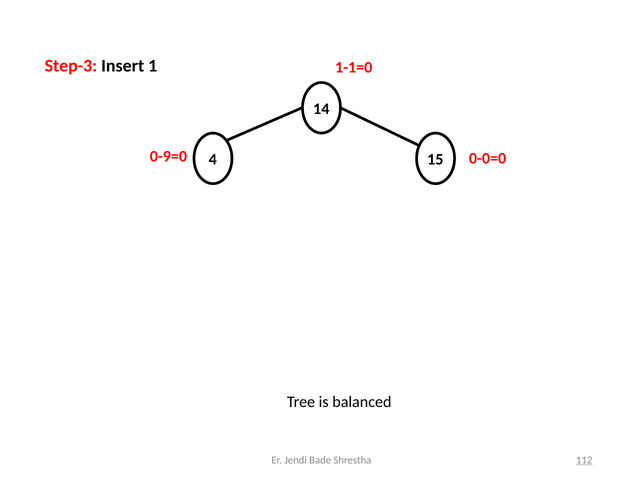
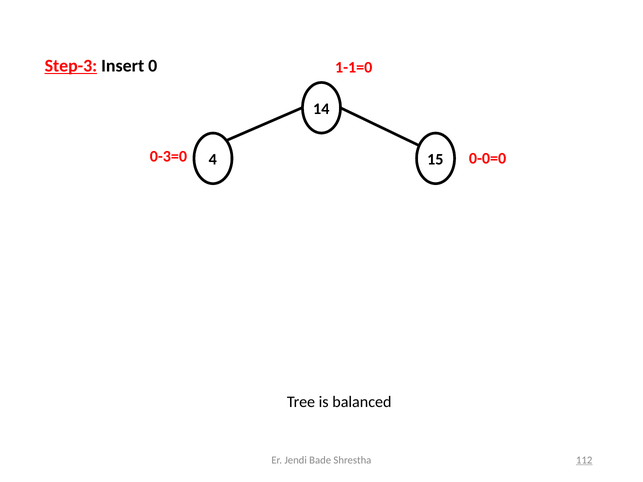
Step-3 underline: none -> present (71, 66)
1: 1 -> 0 (153, 66)
0-9=0: 0-9=0 -> 0-3=0 (168, 157)
